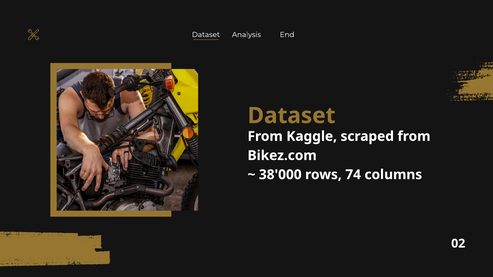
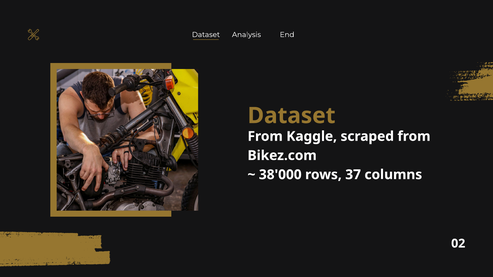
74: 74 -> 37 (353, 175)
